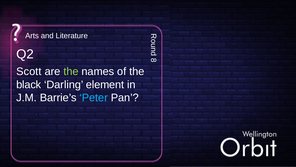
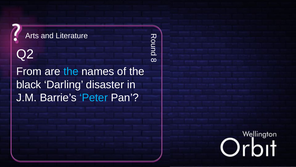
Scott: Scott -> From (29, 71)
the colour: light green -> light blue (71, 71)
element: element -> disaster (105, 84)
